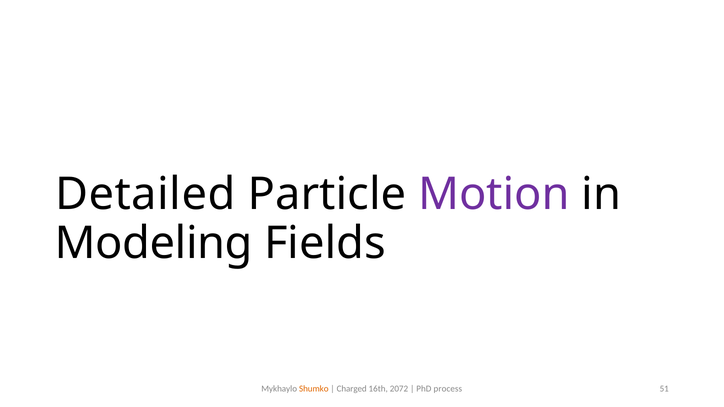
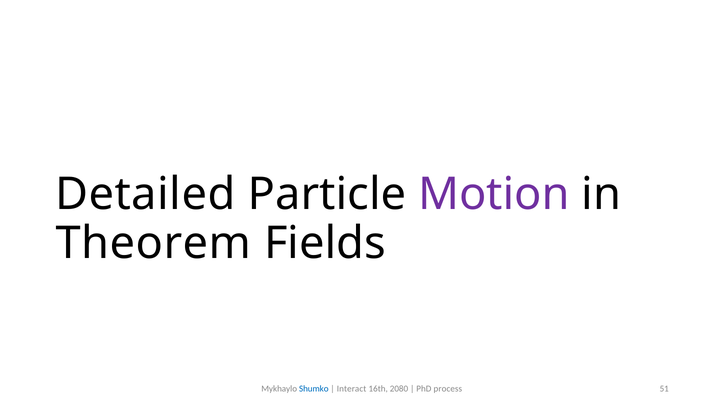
Modeling: Modeling -> Theorem (153, 243)
Shumko colour: orange -> blue (314, 389)
Charged: Charged -> Interact (352, 389)
2072: 2072 -> 2080 (399, 389)
